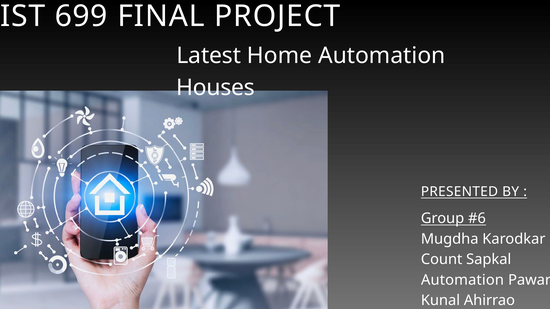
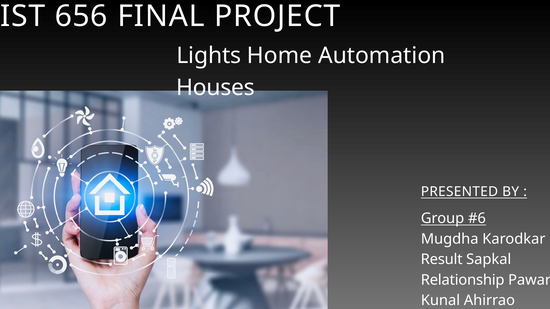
699: 699 -> 656 (81, 16)
Latest: Latest -> Lights (209, 56)
Count: Count -> Result (442, 260)
Automation: Automation -> Relationship (463, 280)
